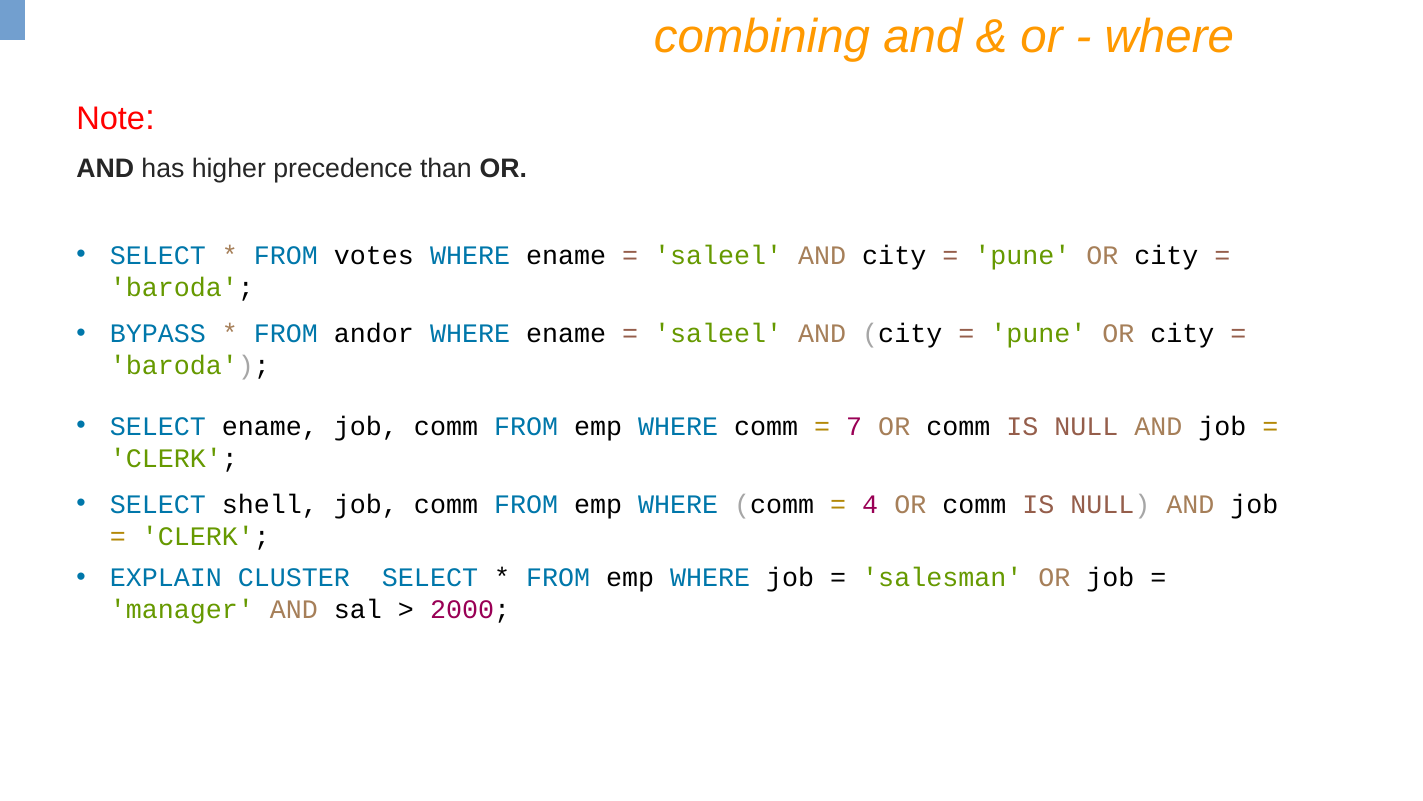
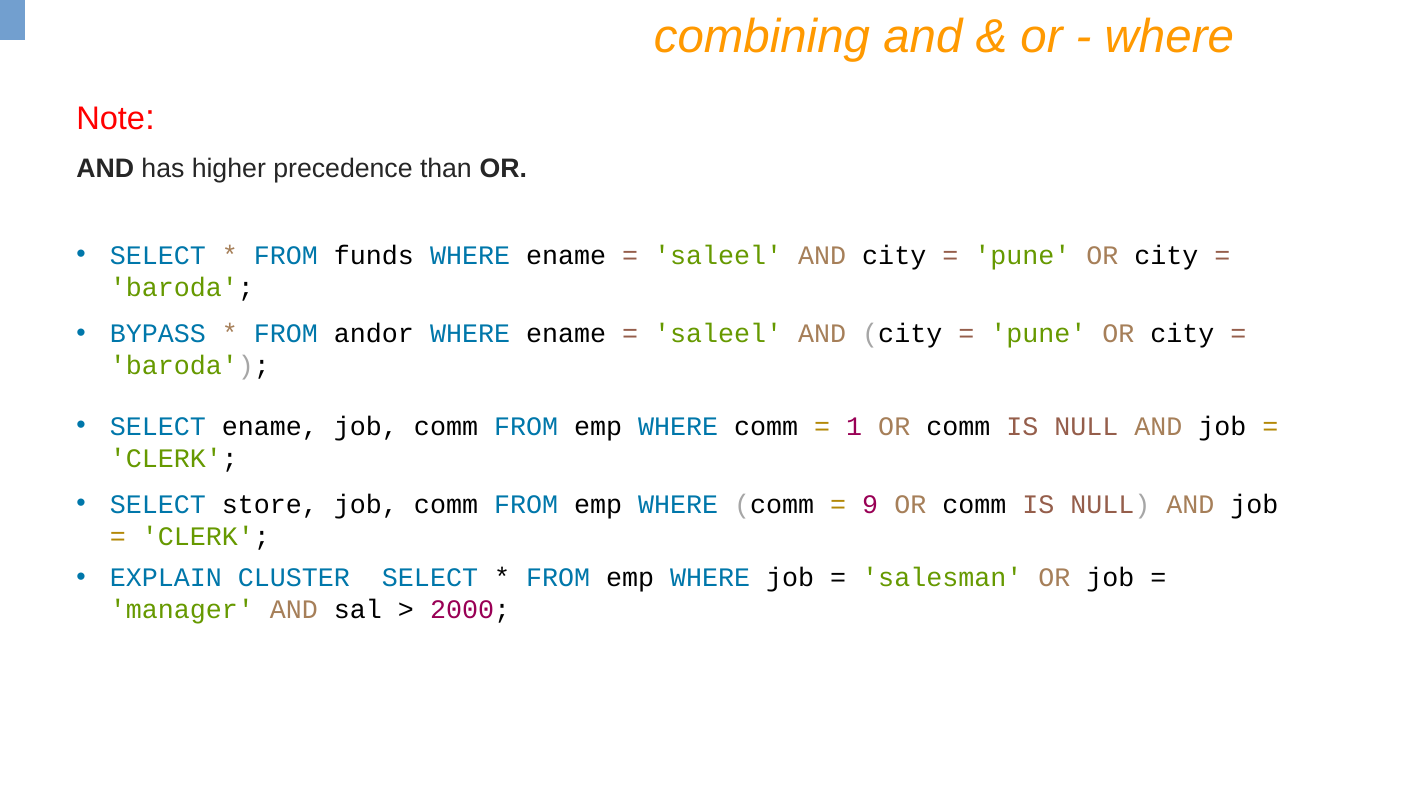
votes: votes -> funds (374, 255)
7: 7 -> 1 (854, 426)
shell: shell -> store (270, 504)
4: 4 -> 9 (870, 504)
